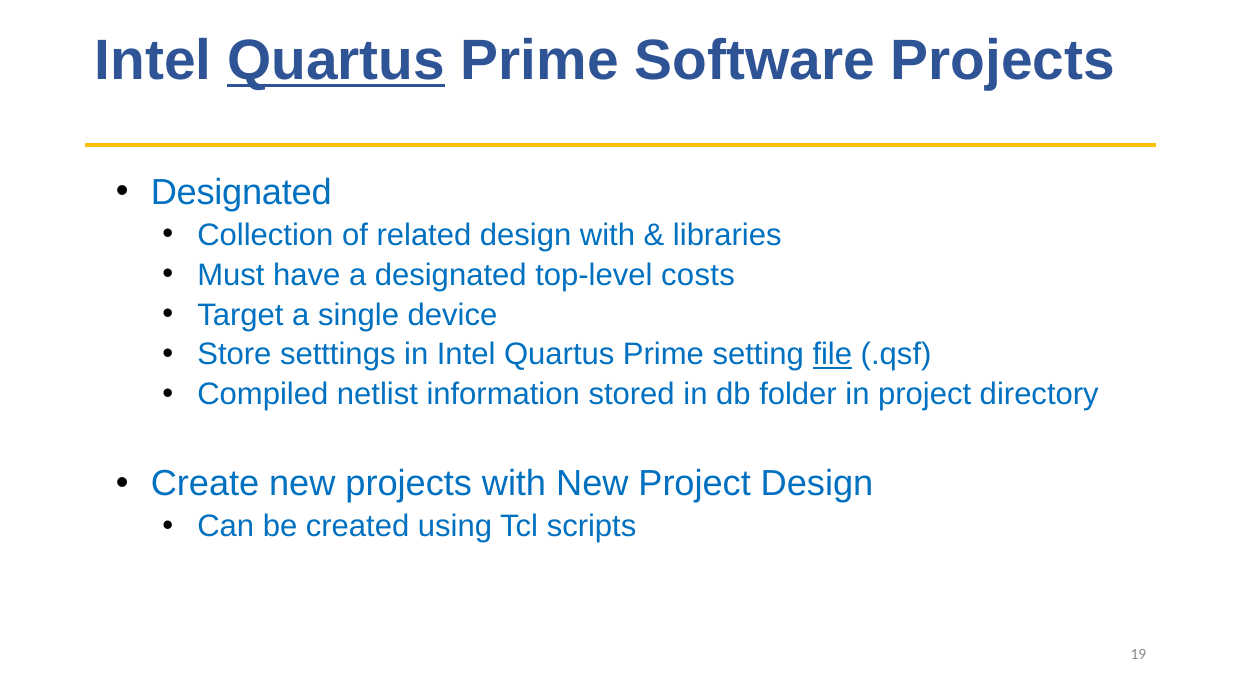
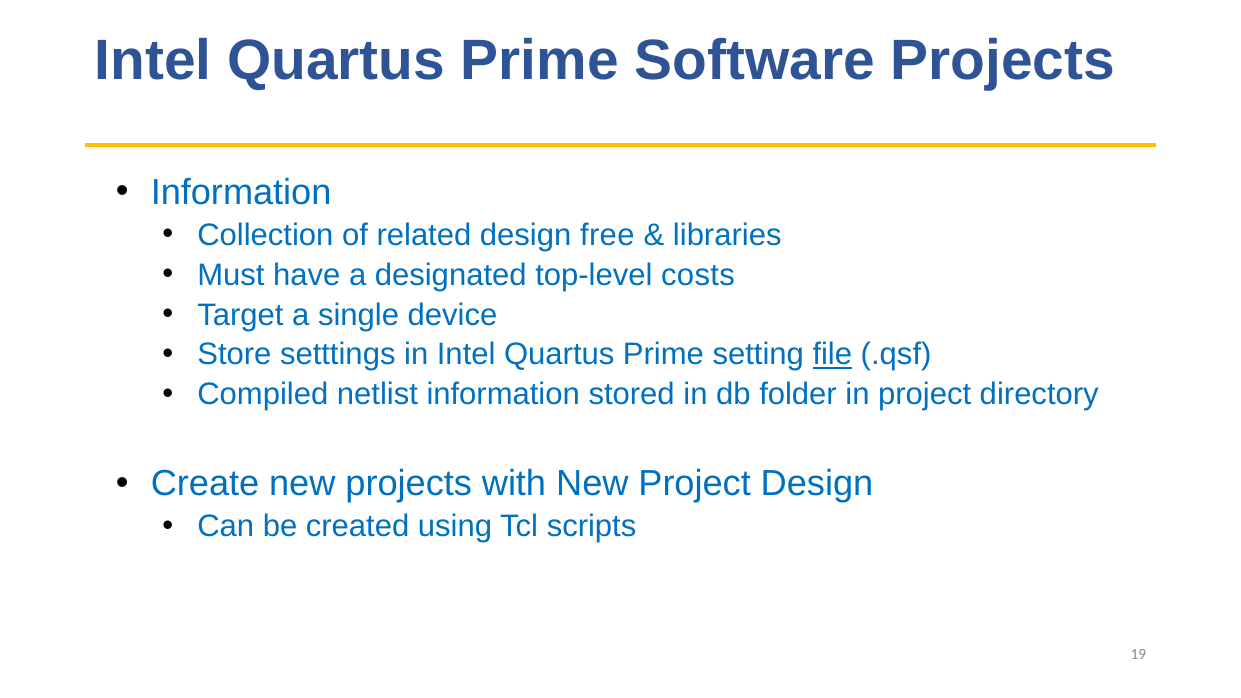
Quartus underline: present -> none (336, 61)
Designated: Designated -> Information (241, 192)
design with: with -> free (607, 235)
